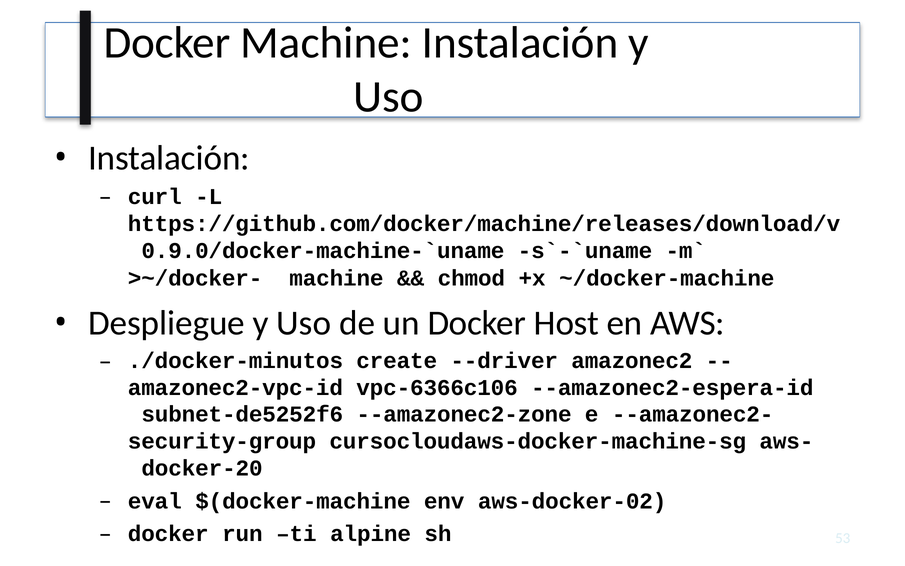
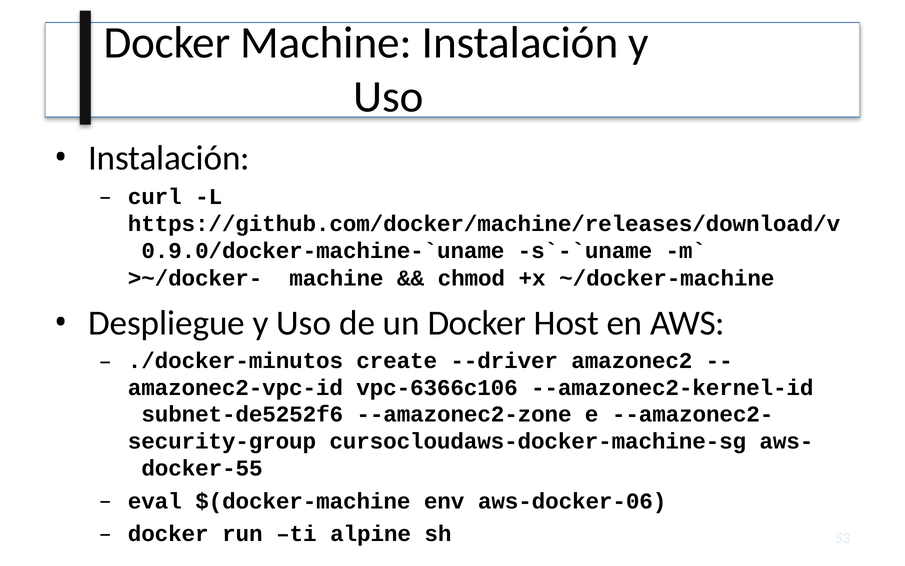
--amazonec2-espera-id: --amazonec2-espera-id -> --amazonec2-kernel-id (672, 387)
docker-20: docker-20 -> docker-55 (202, 468)
aws-docker-02: aws-docker-02 -> aws-docker-06 (572, 501)
